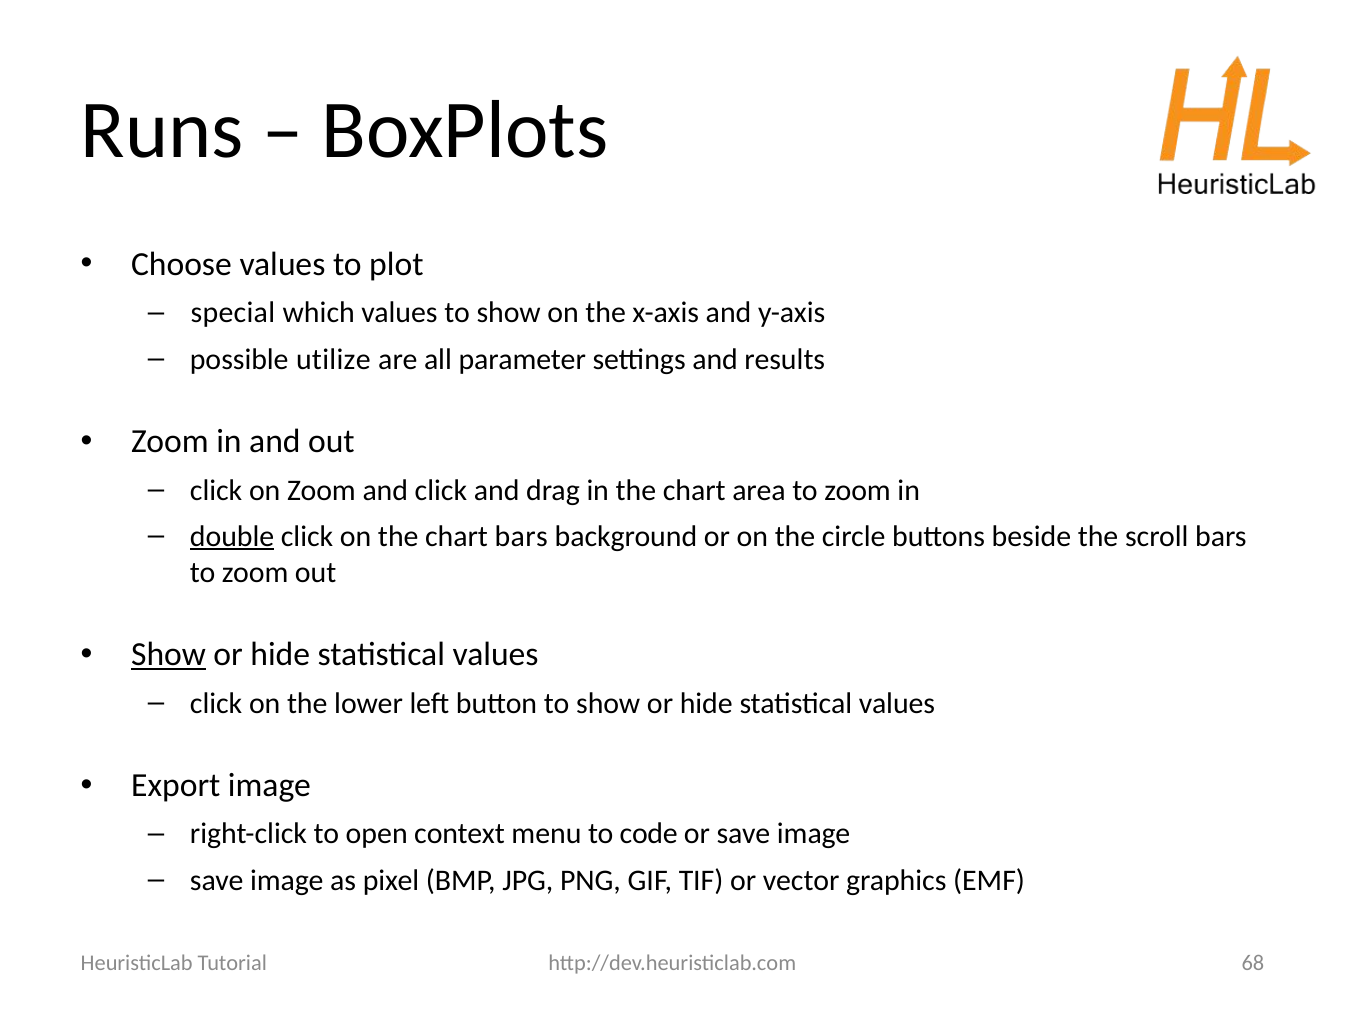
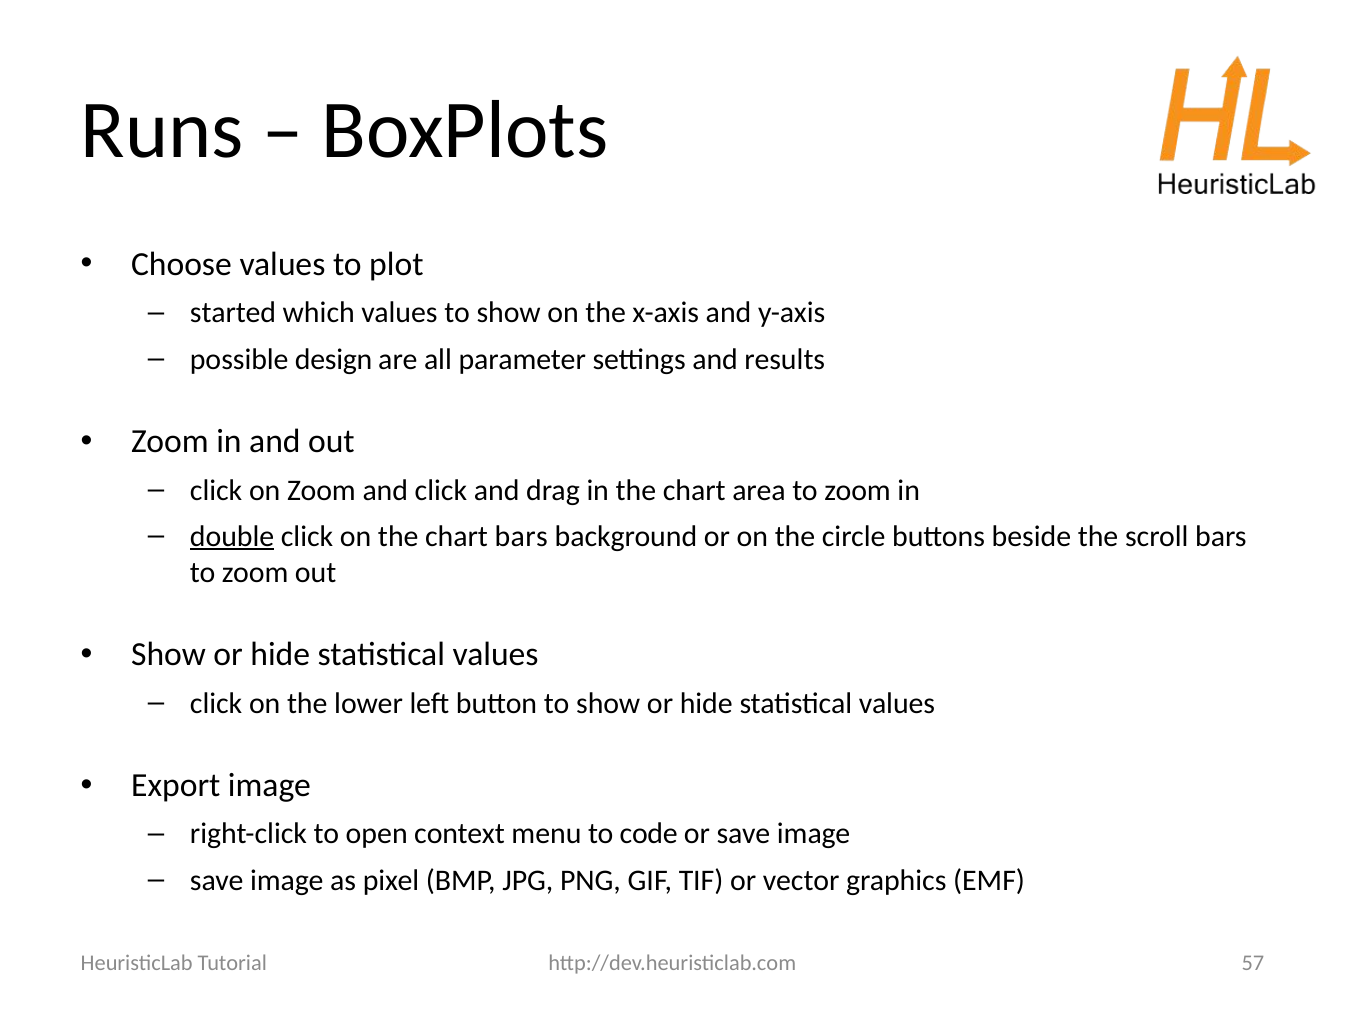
special: special -> started (233, 313)
utilize: utilize -> design (334, 359)
Show underline: present -> none (169, 655)
68: 68 -> 57 (1253, 963)
